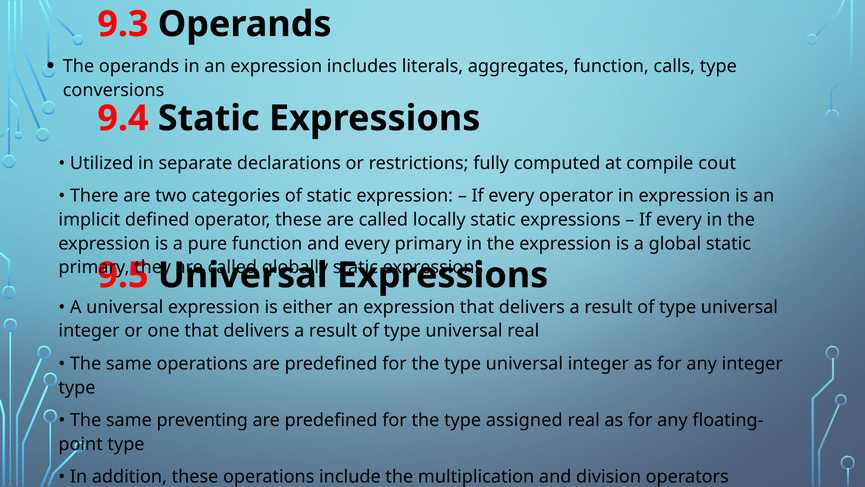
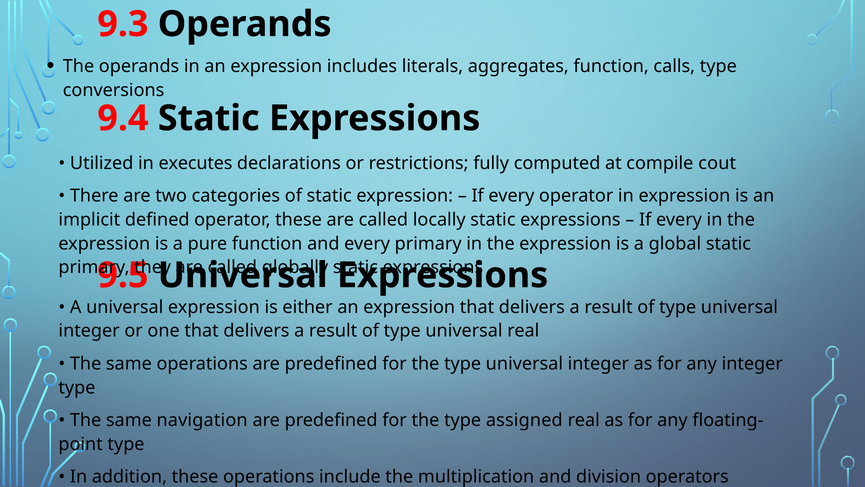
separate: separate -> executes (196, 163)
preventing: preventing -> navigation (202, 420)
